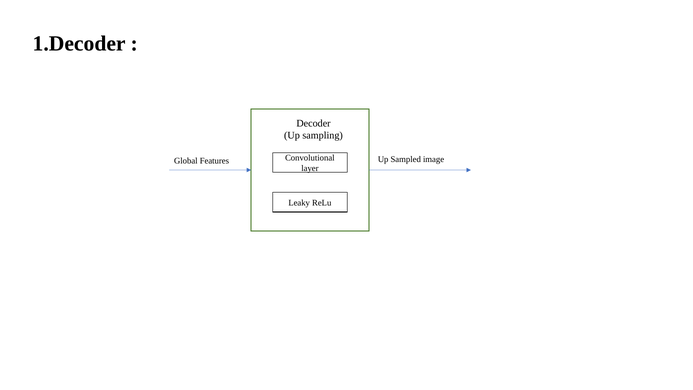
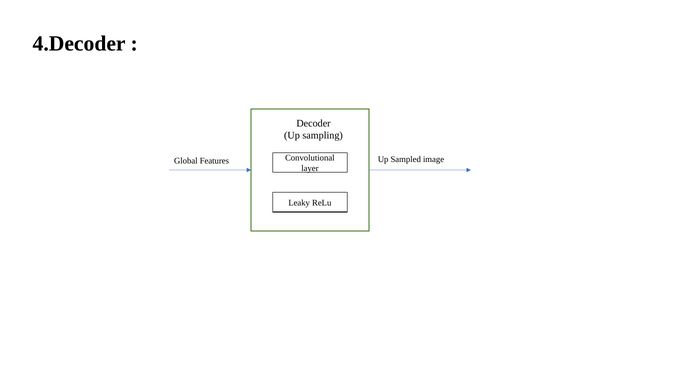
1.Decoder: 1.Decoder -> 4.Decoder (79, 44)
